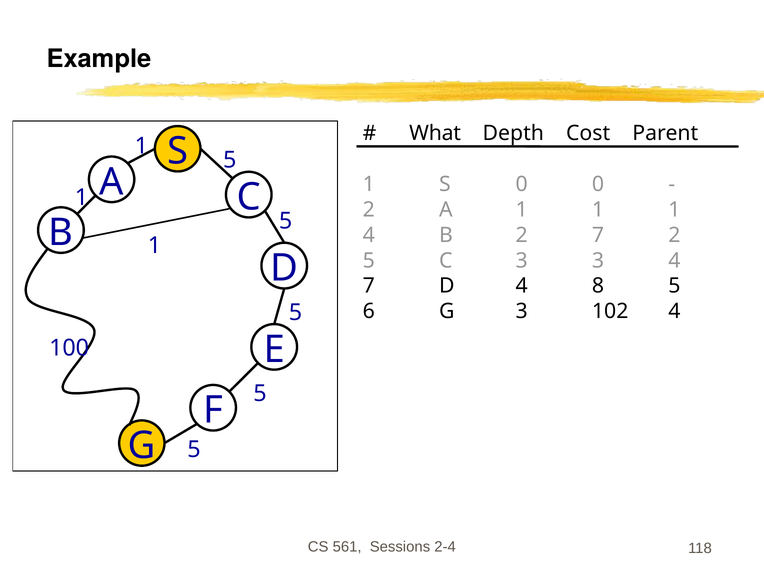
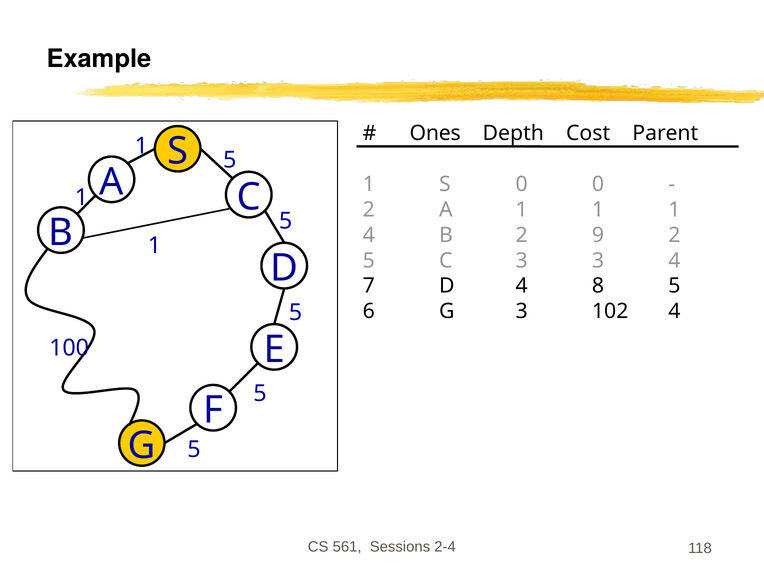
What: What -> Ones (435, 133)
2 7: 7 -> 9 (598, 235)
